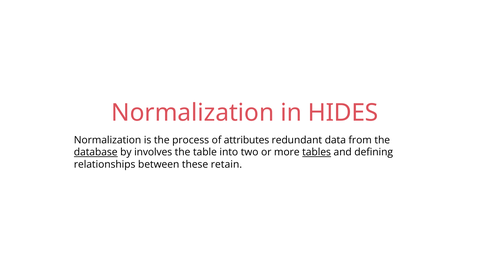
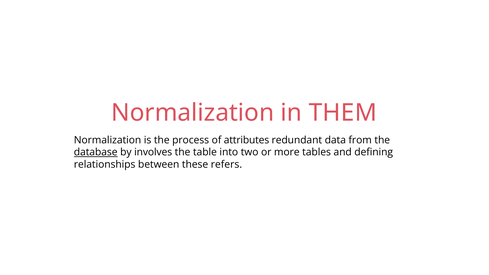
HIDES: HIDES -> THEM (343, 113)
tables underline: present -> none (317, 152)
retain: retain -> refers (226, 165)
